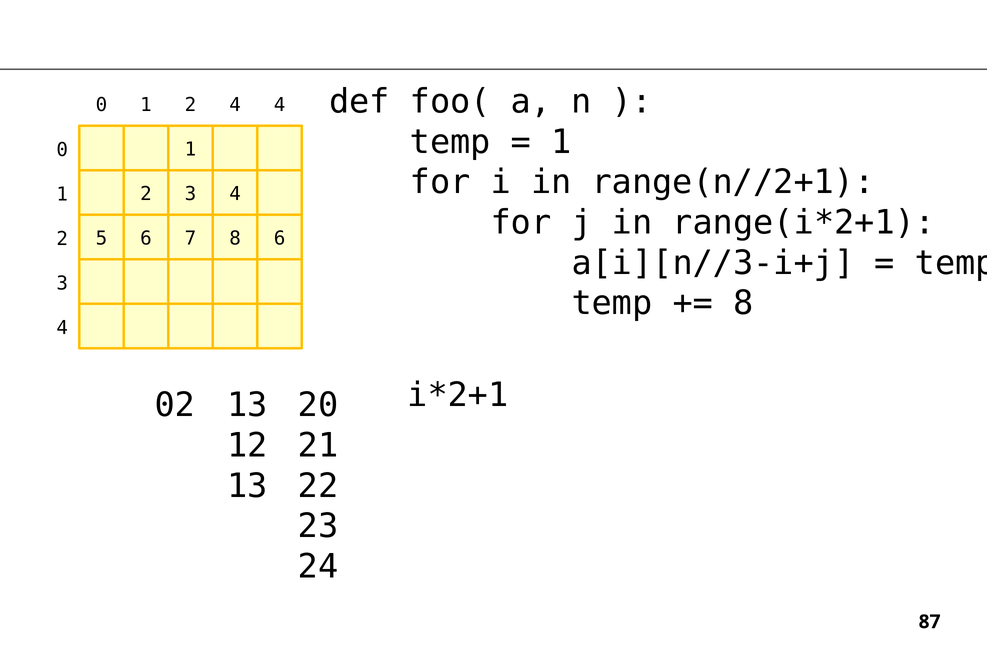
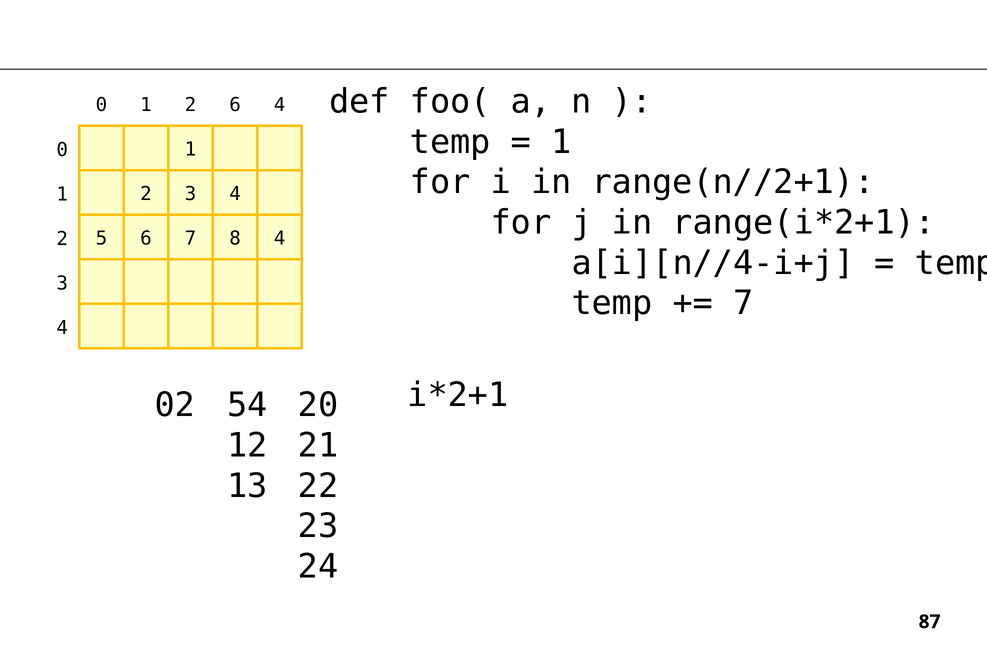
2 4: 4 -> 6 (235, 105)
8 6: 6 -> 4 (280, 238)
a[i][n//3-i+j: a[i][n//3-i+j -> a[i][n//4-i+j (713, 263)
8: 8 -> 7 (743, 304)
02 13: 13 -> 54 (248, 406)
